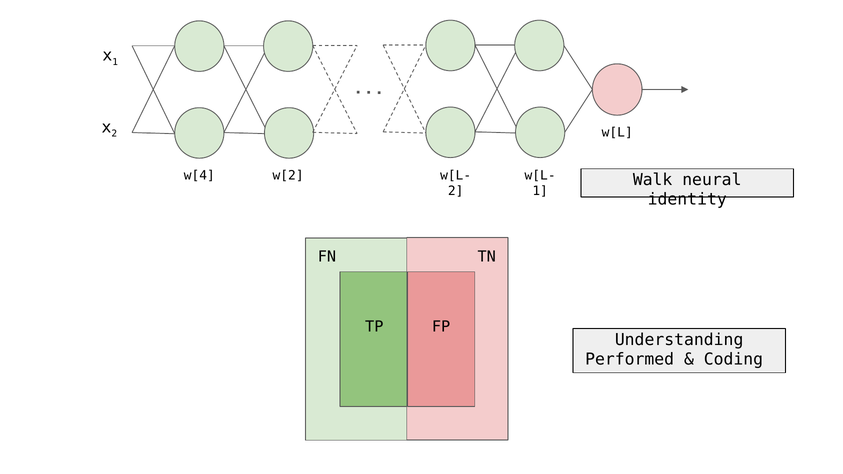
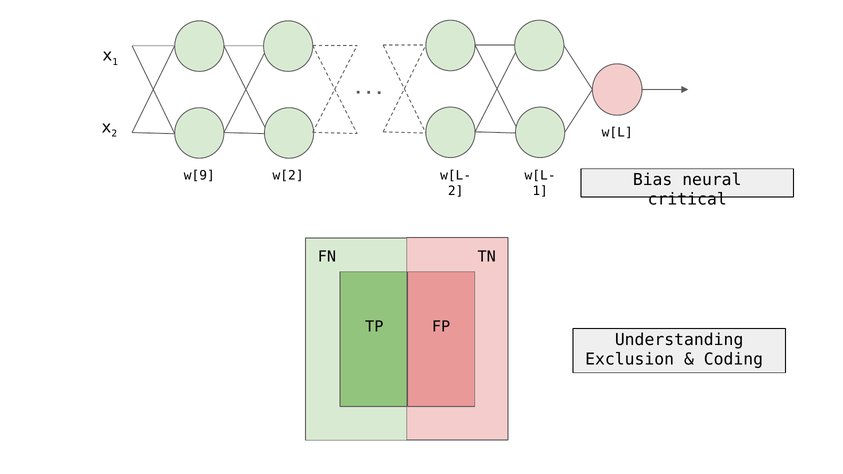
w[4: w[4 -> w[9 (199, 175)
Walk: Walk -> Bias (653, 180)
identity: identity -> critical (687, 199)
Performed: Performed -> Exclusion (630, 359)
